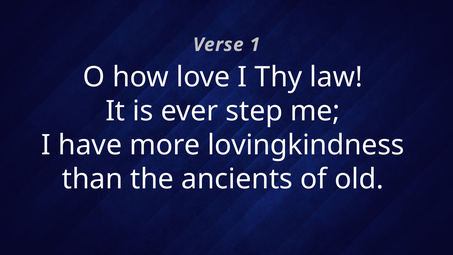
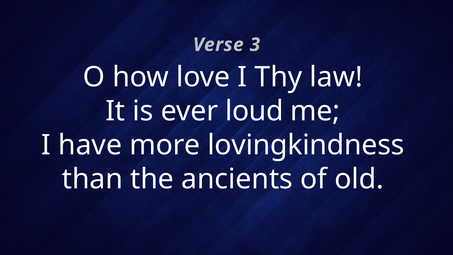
1: 1 -> 3 (255, 45)
step: step -> loud (254, 111)
